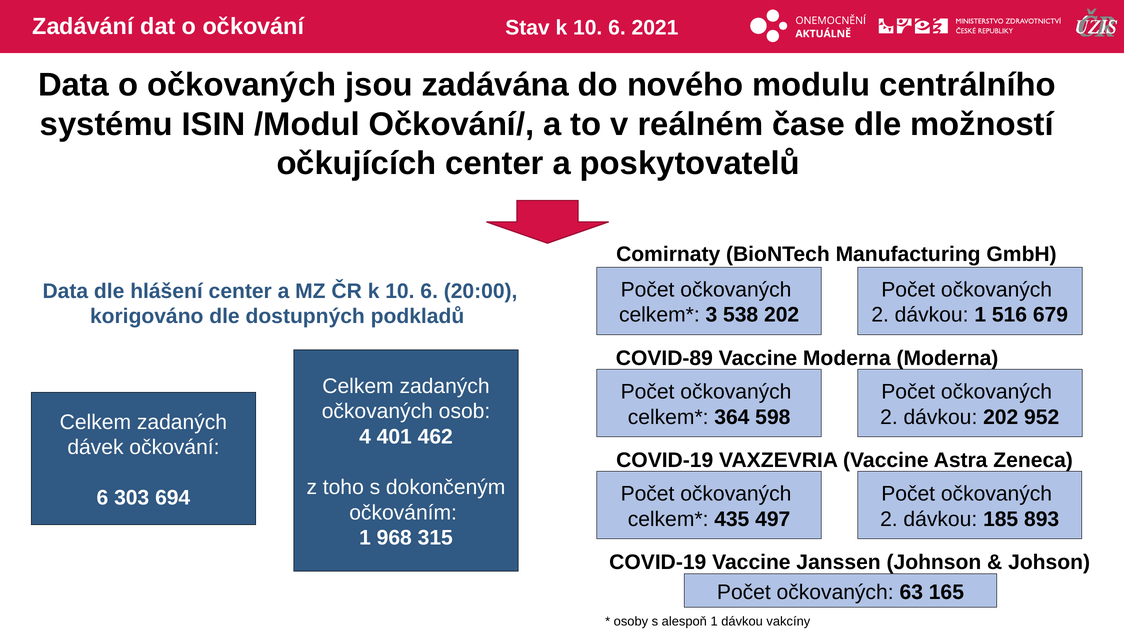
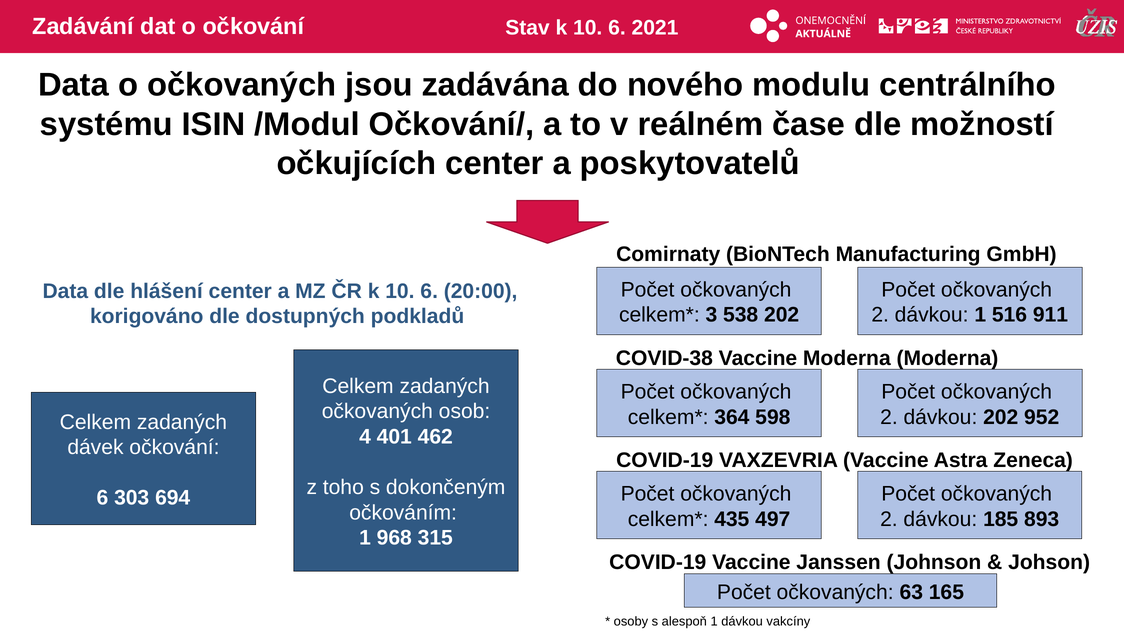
679: 679 -> 911 (1050, 315)
COVID-89: COVID-89 -> COVID-38 (664, 358)
